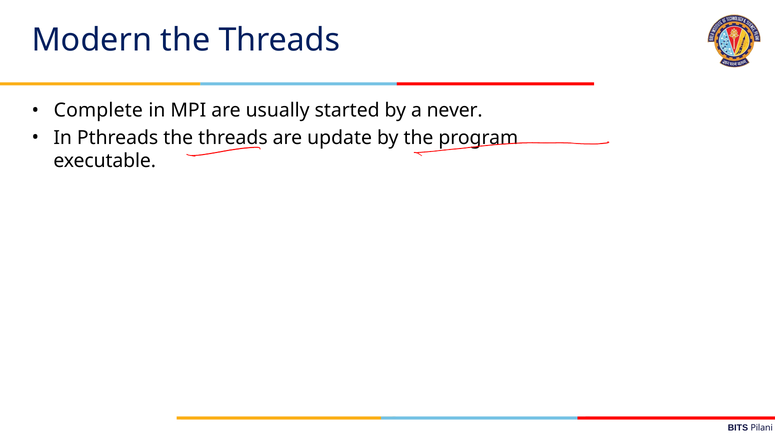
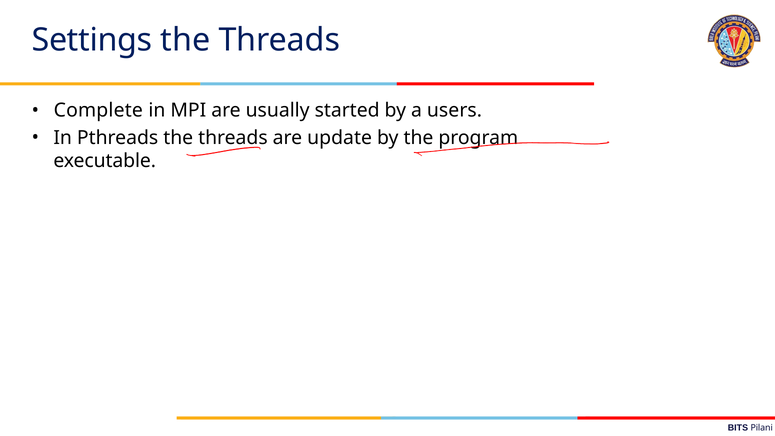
Modern: Modern -> Settings (92, 40)
never: never -> users (454, 110)
